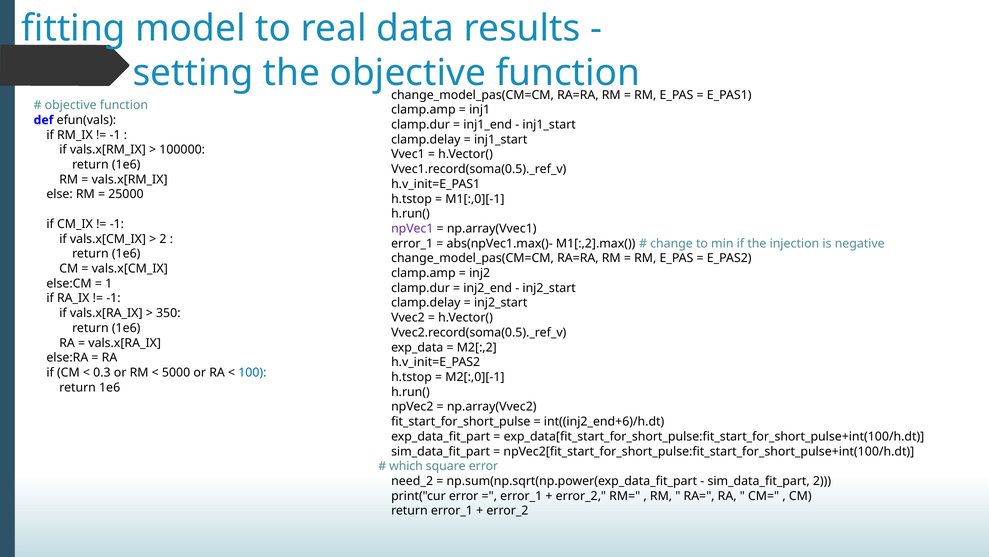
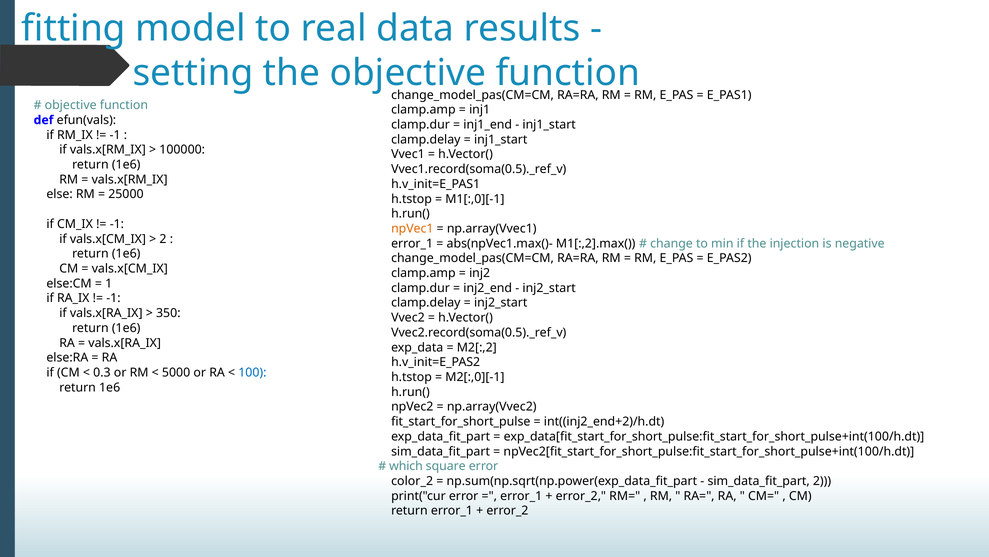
npVec1 colour: purple -> orange (412, 228)
int((inj2_end+6)/h.dt: int((inj2_end+6)/h.dt -> int((inj2_end+2)/h.dt (604, 421)
need_2: need_2 -> color_2 (412, 481)
